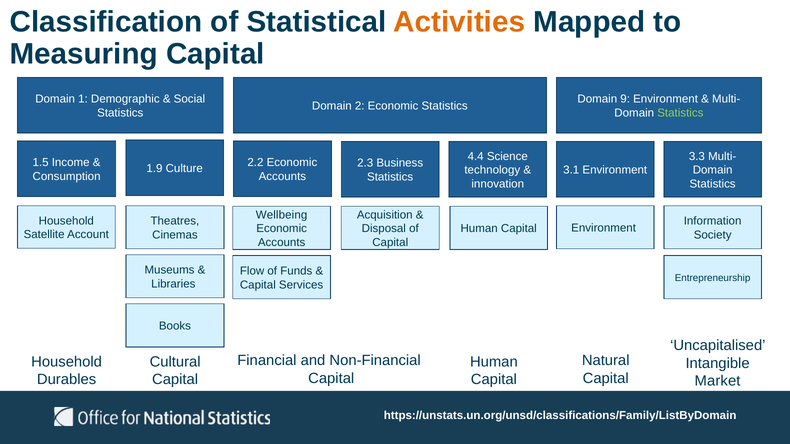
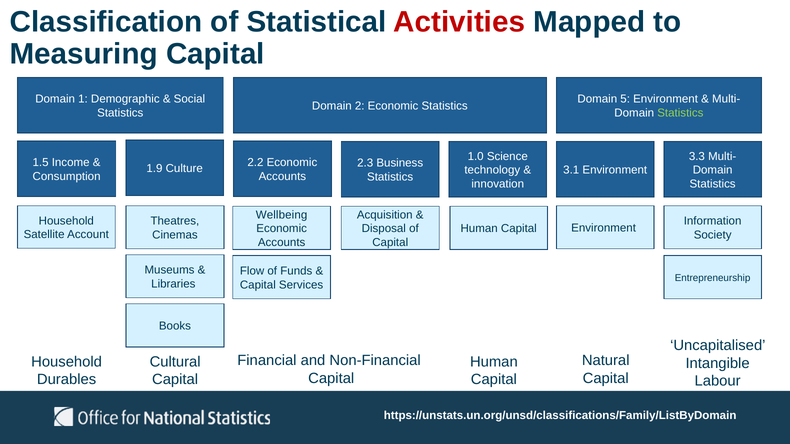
Activities colour: orange -> red (459, 22)
9: 9 -> 5 (625, 99)
4.4: 4.4 -> 1.0 (476, 156)
Market: Market -> Labour (718, 381)
